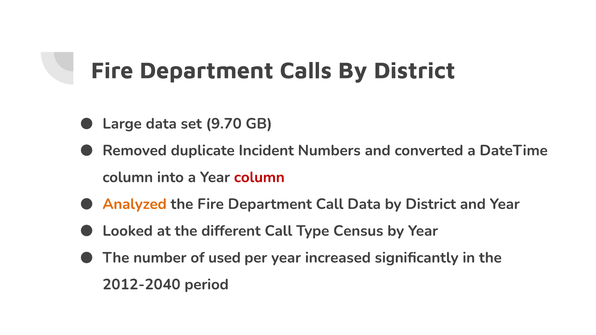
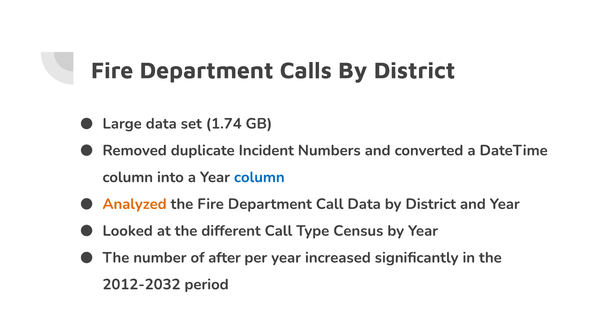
9.70: 9.70 -> 1.74 (224, 124)
column colour: red -> blue (259, 177)
used: used -> after (224, 258)
2012-2040: 2012-2040 -> 2012-2032 (141, 285)
